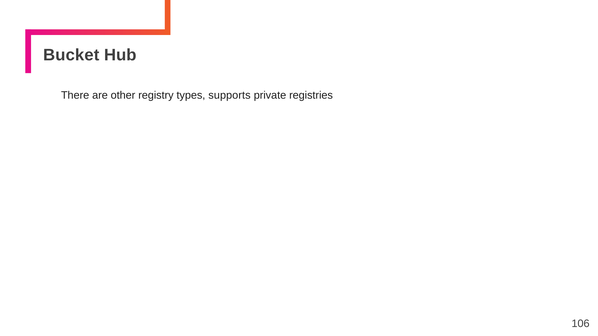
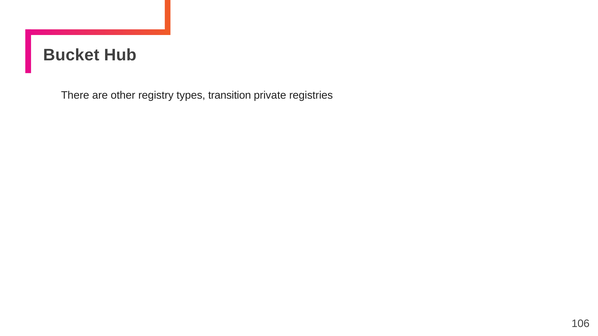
supports: supports -> transition (230, 95)
